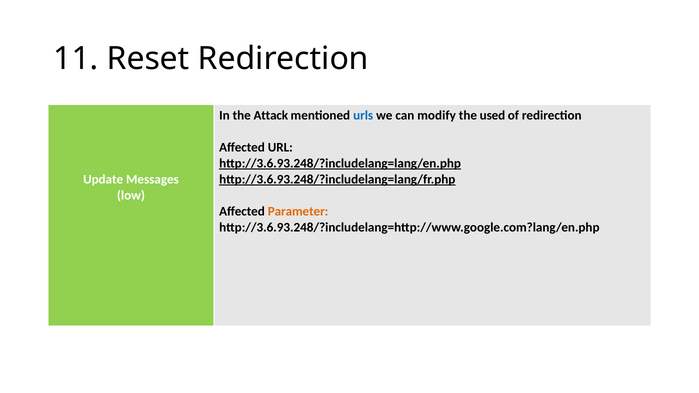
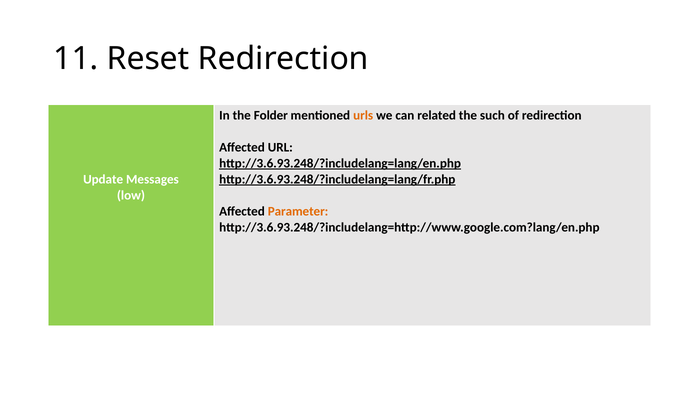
Attack: Attack -> Folder (271, 115)
urls colour: blue -> orange (363, 115)
modify: modify -> related (437, 115)
used: used -> such (492, 115)
